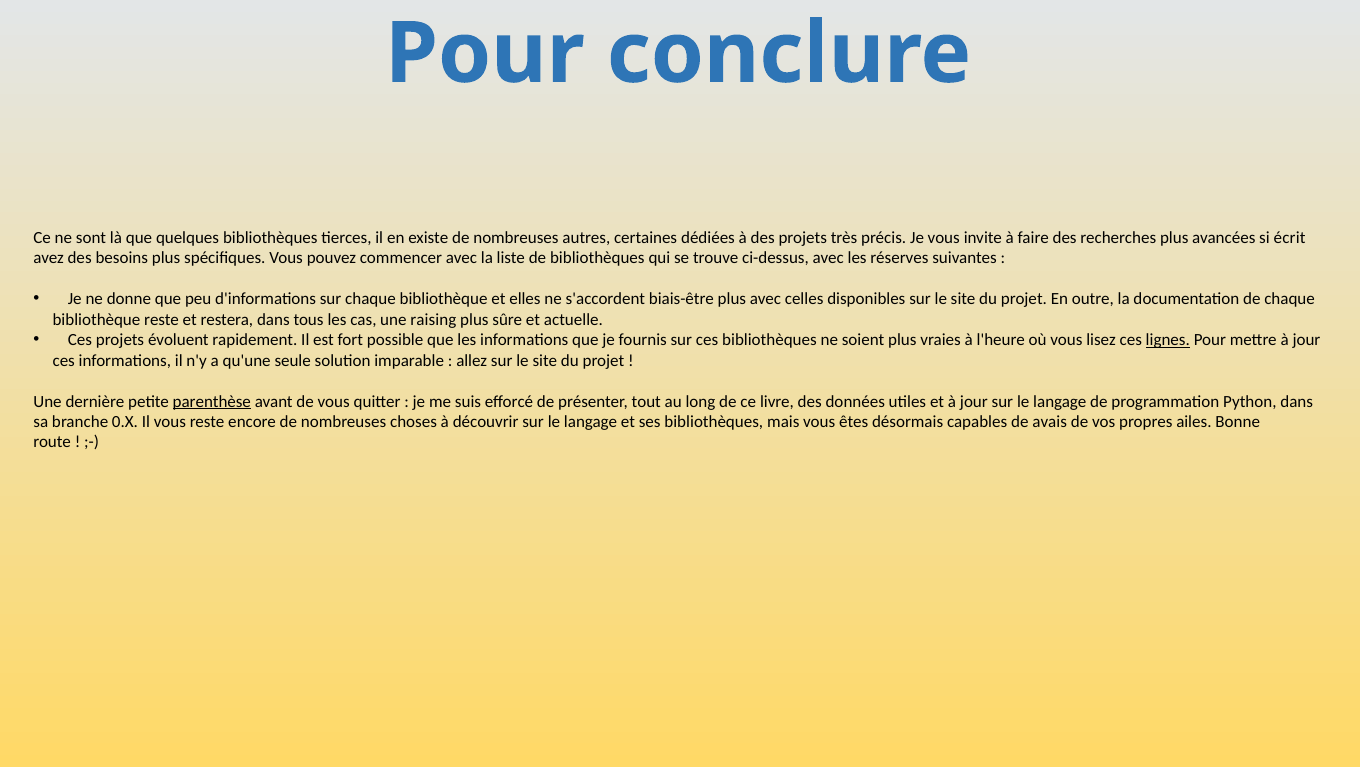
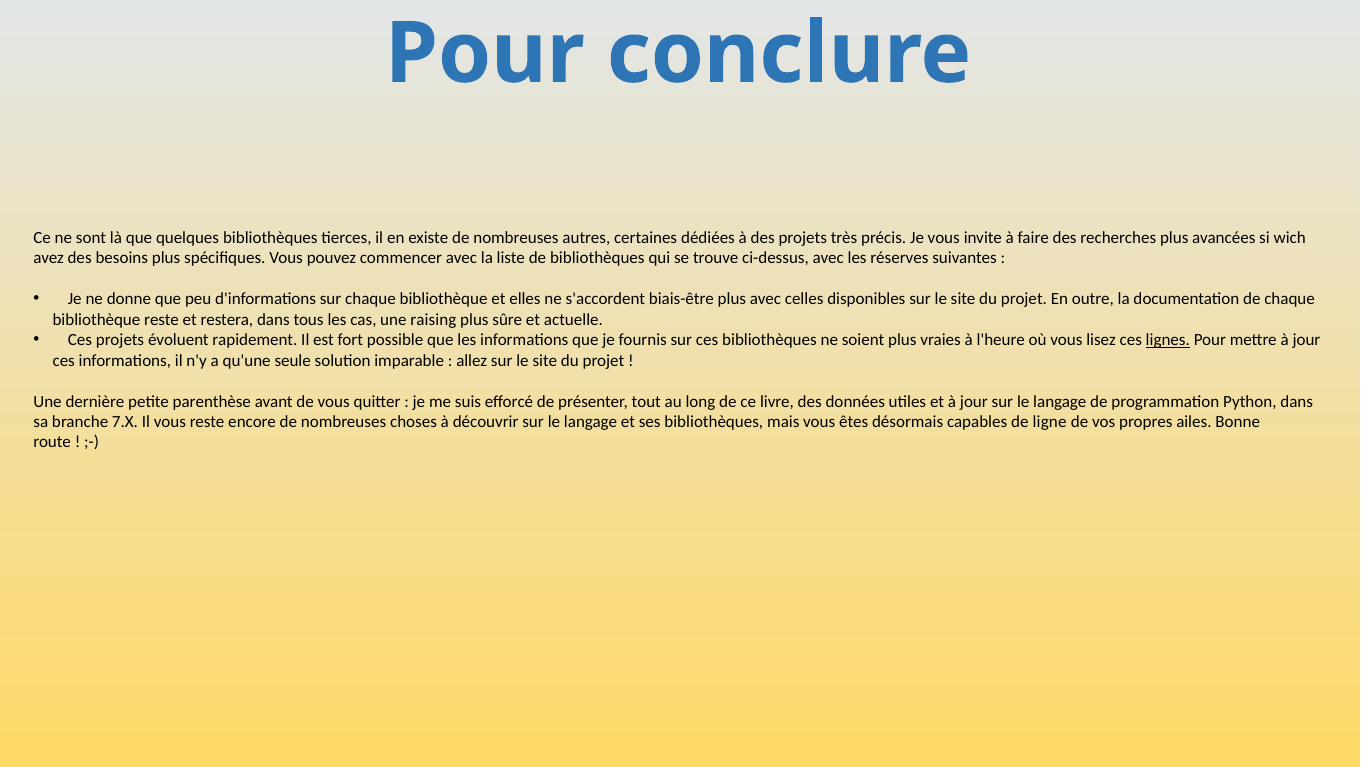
écrit: écrit -> wich (1290, 238)
parenthèse underline: present -> none (212, 401)
0.X: 0.X -> 7.X (125, 422)
avais: avais -> ligne (1050, 422)
